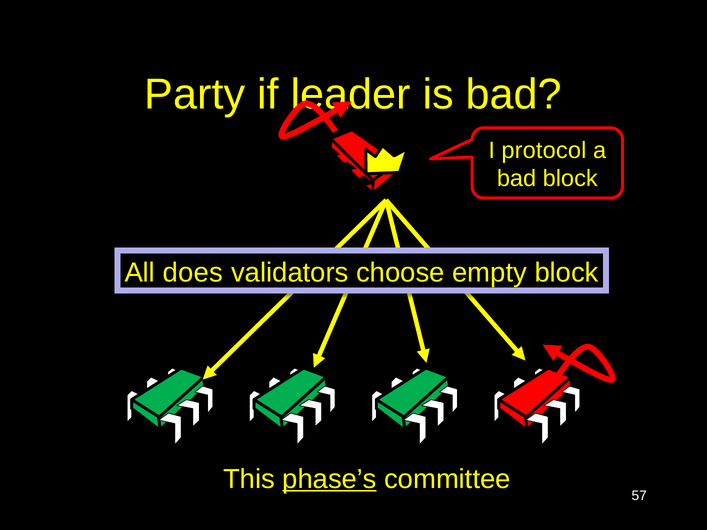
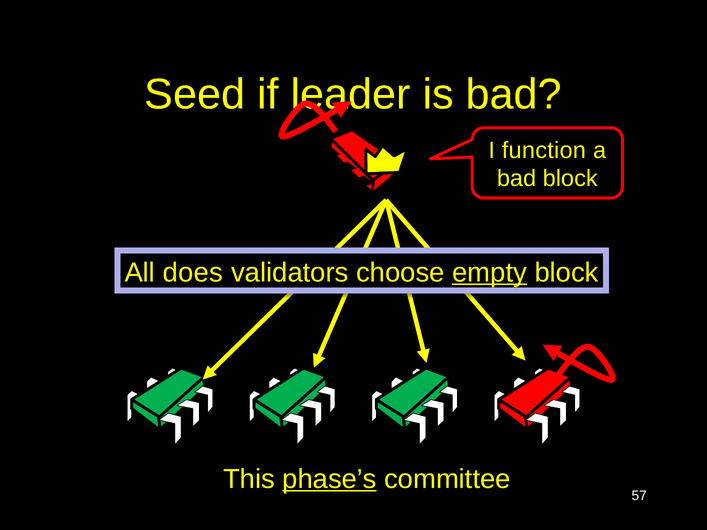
Party: Party -> Seed (195, 94)
protocol: protocol -> function (544, 150)
empty underline: none -> present (490, 273)
